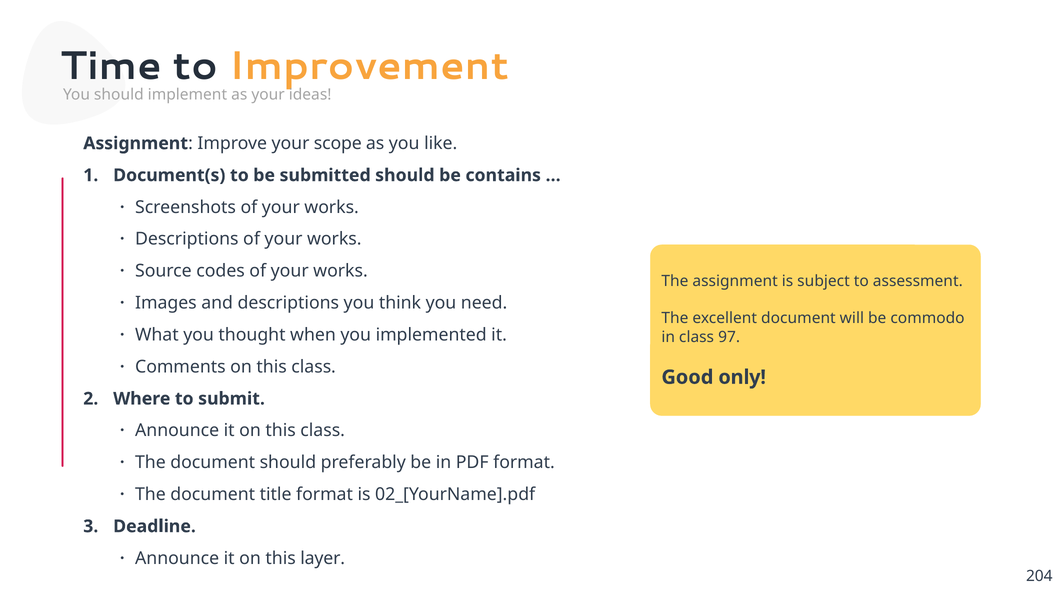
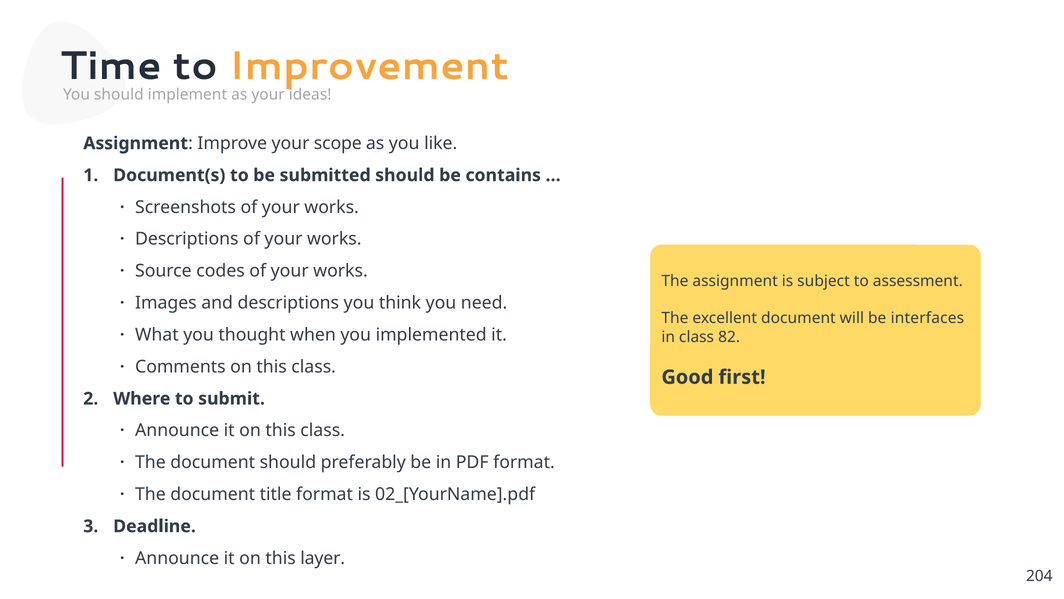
commodo: commodo -> interfaces (927, 318)
97: 97 -> 82 (729, 337)
only: only -> first (742, 377)
